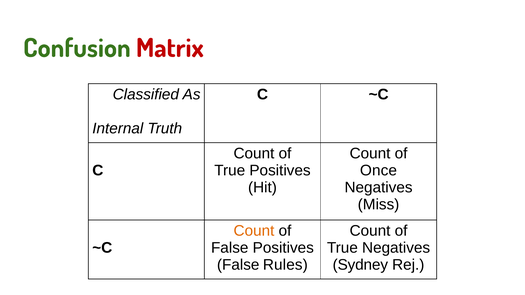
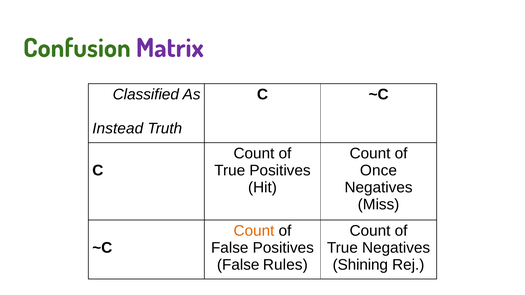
Matrix colour: red -> purple (170, 48)
Internal: Internal -> Instead (118, 129)
Sydney: Sydney -> Shining (360, 265)
